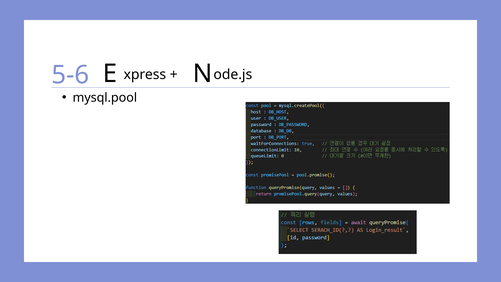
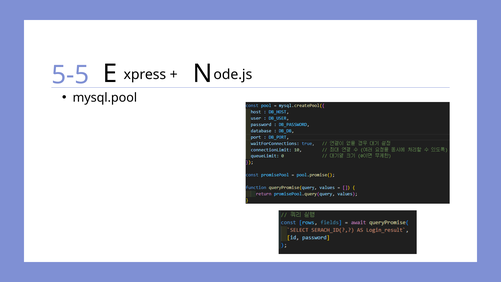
5-6: 5-6 -> 5-5 (70, 75)
